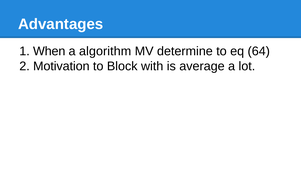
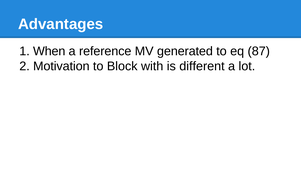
algorithm: algorithm -> reference (105, 51)
determine: determine -> generated (185, 51)
64: 64 -> 87 (259, 51)
average: average -> different (202, 66)
